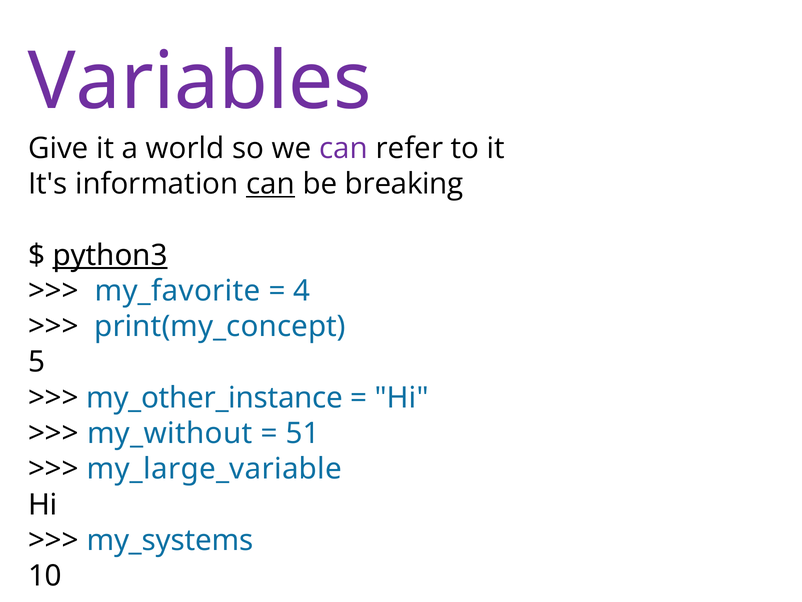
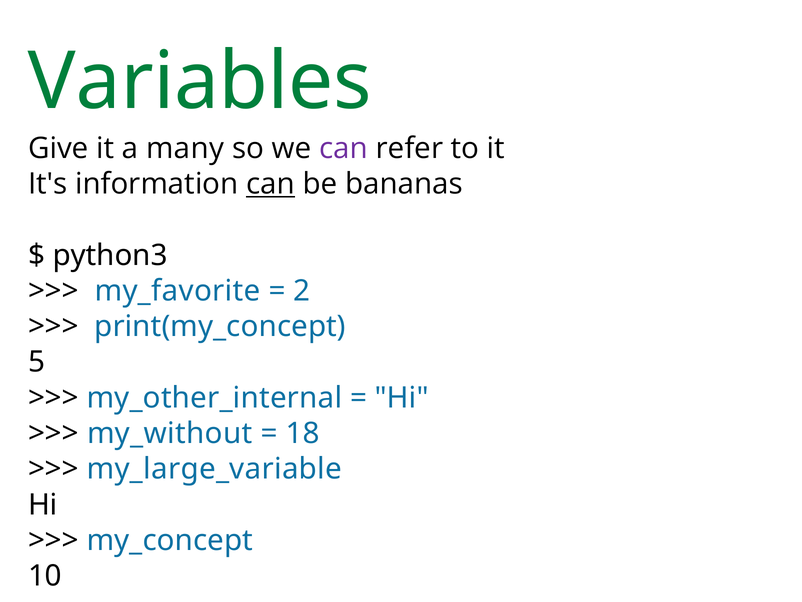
Variables colour: purple -> green (200, 82)
world: world -> many (185, 148)
breaking: breaking -> bananas (404, 184)
python3 underline: present -> none (110, 255)
4: 4 -> 2 (302, 291)
my_other_instance: my_other_instance -> my_other_internal (214, 397)
51: 51 -> 18 (303, 433)
my_systems: my_systems -> my_concept (170, 540)
